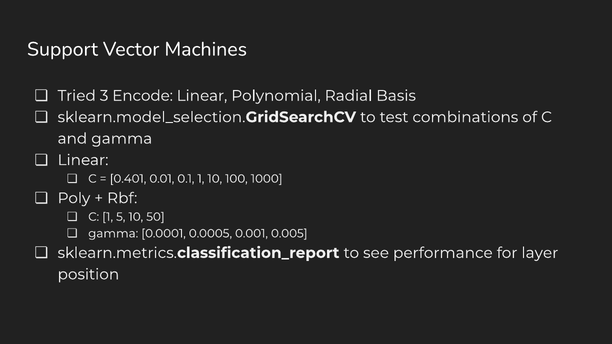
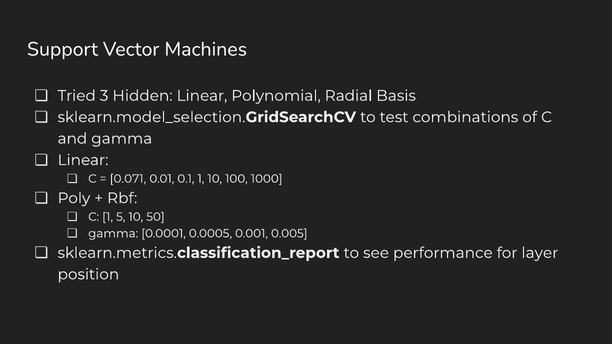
Encode: Encode -> Hidden (142, 96)
0.401: 0.401 -> 0.071 (128, 179)
